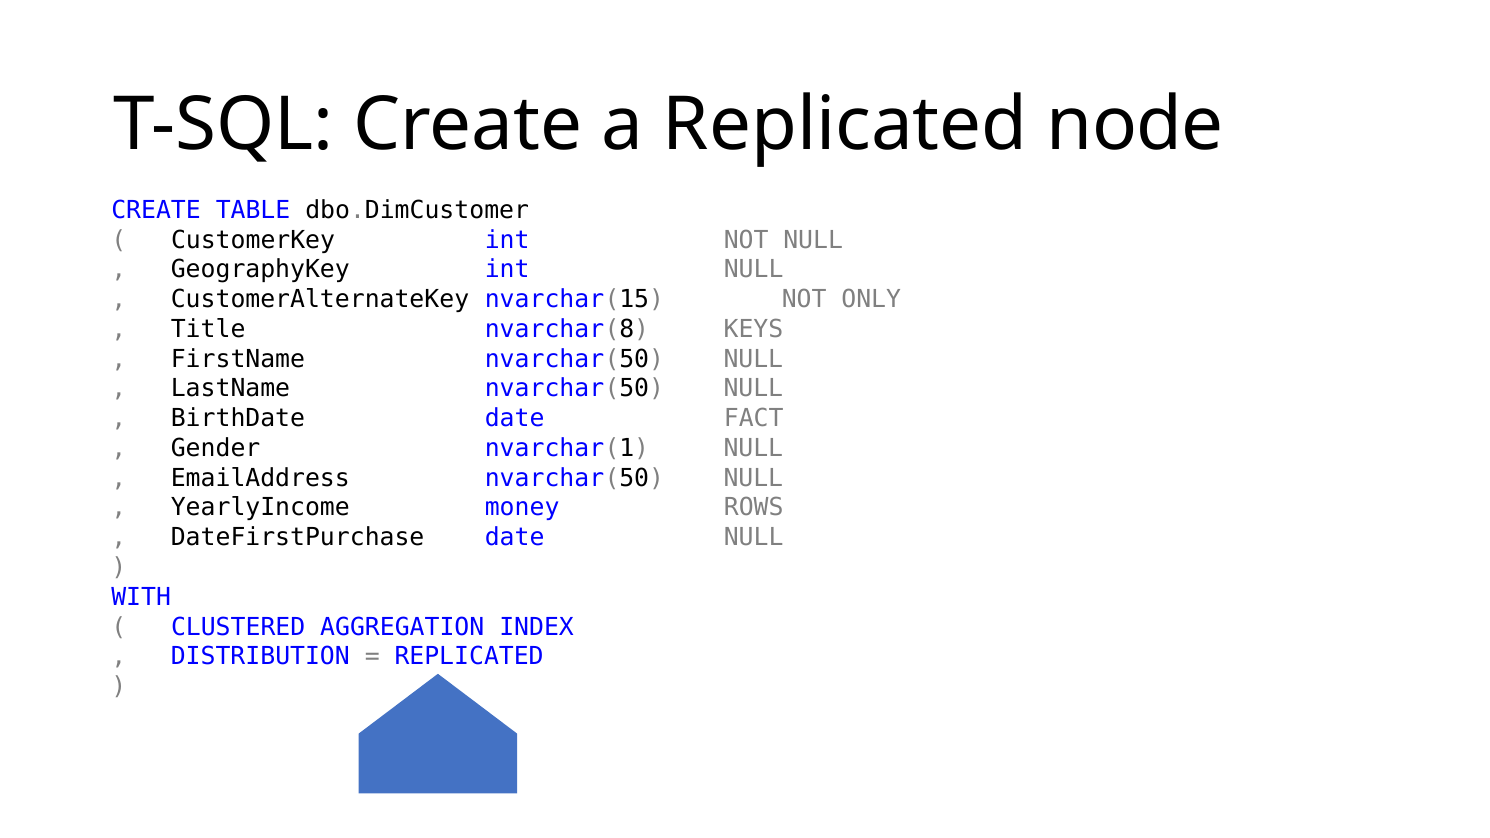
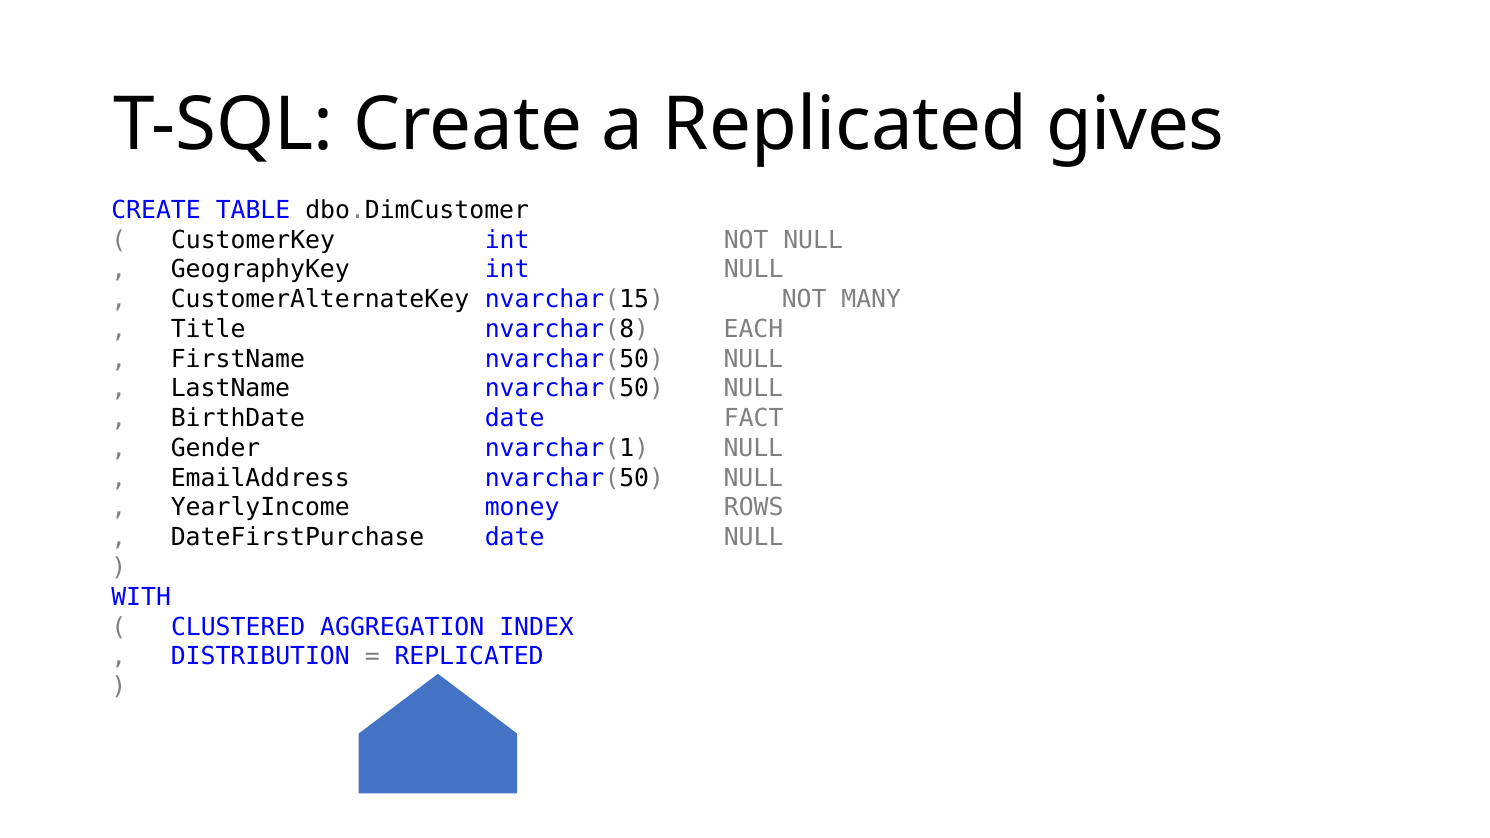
node: node -> gives (1135, 125)
ONLY: ONLY -> MANY (871, 299)
KEYS: KEYS -> EACH (753, 329)
